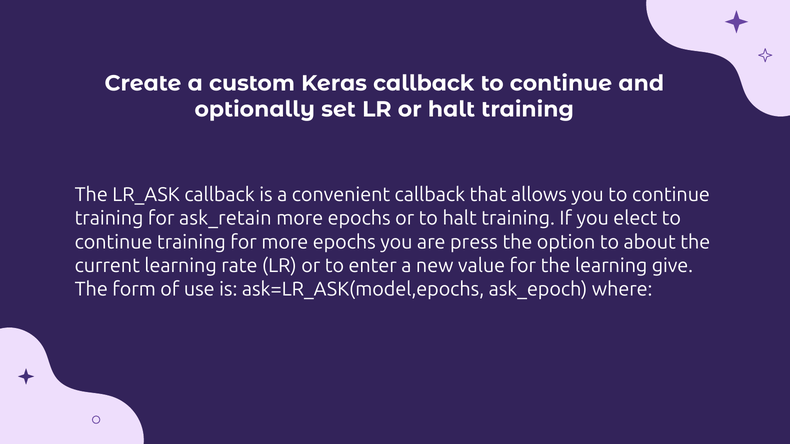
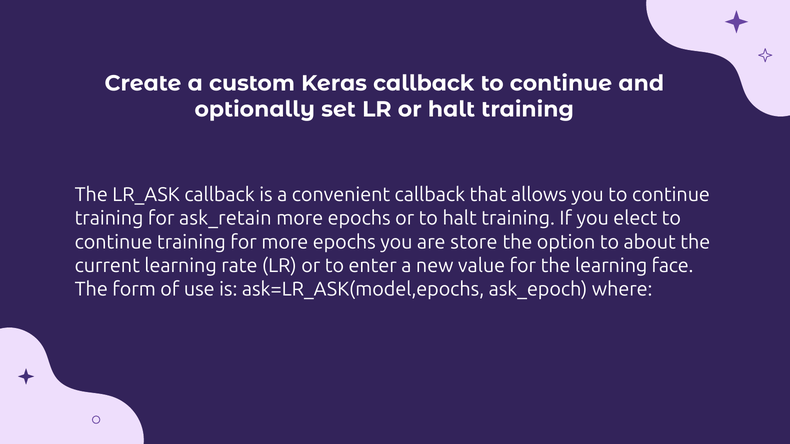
press: press -> store (474, 242)
give: give -> face (672, 266)
